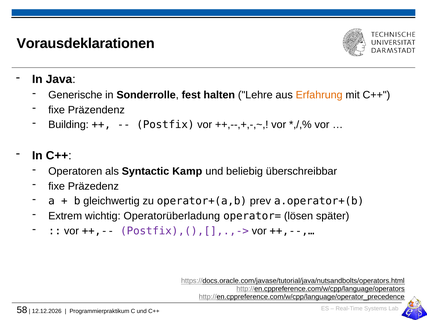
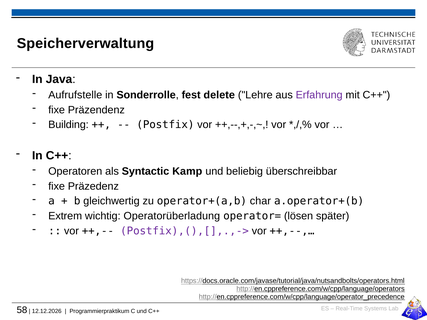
Vorausdeklarationen: Vorausdeklarationen -> Speicherverwaltung (85, 43)
Generische: Generische -> Aufrufstelle (75, 95)
halten: halten -> delete (219, 95)
Erfahrung colour: orange -> purple (319, 95)
prev: prev -> char (260, 201)
